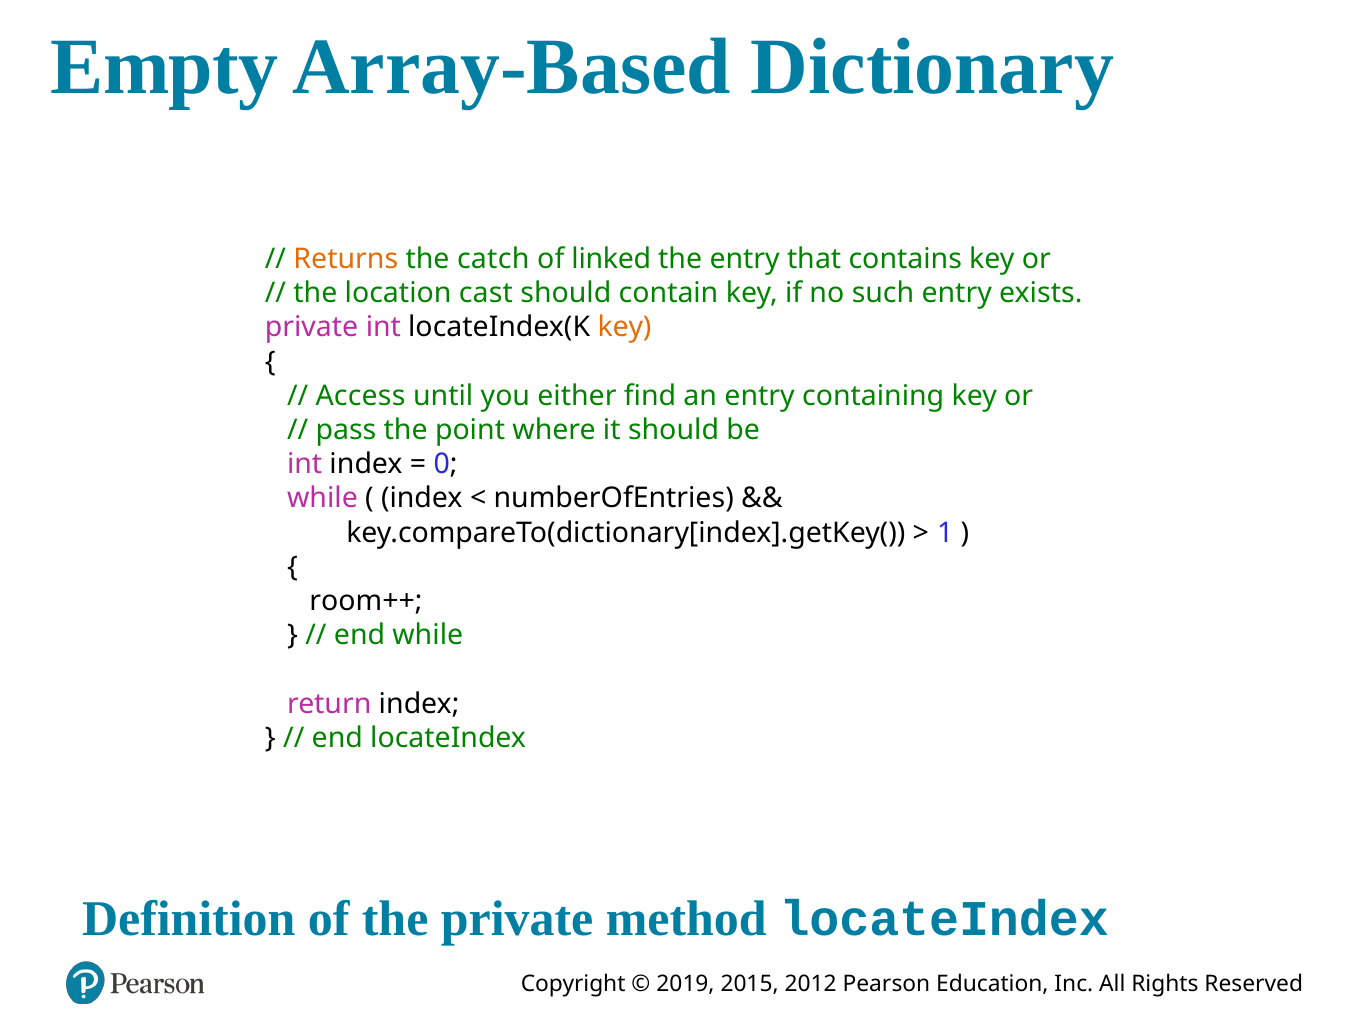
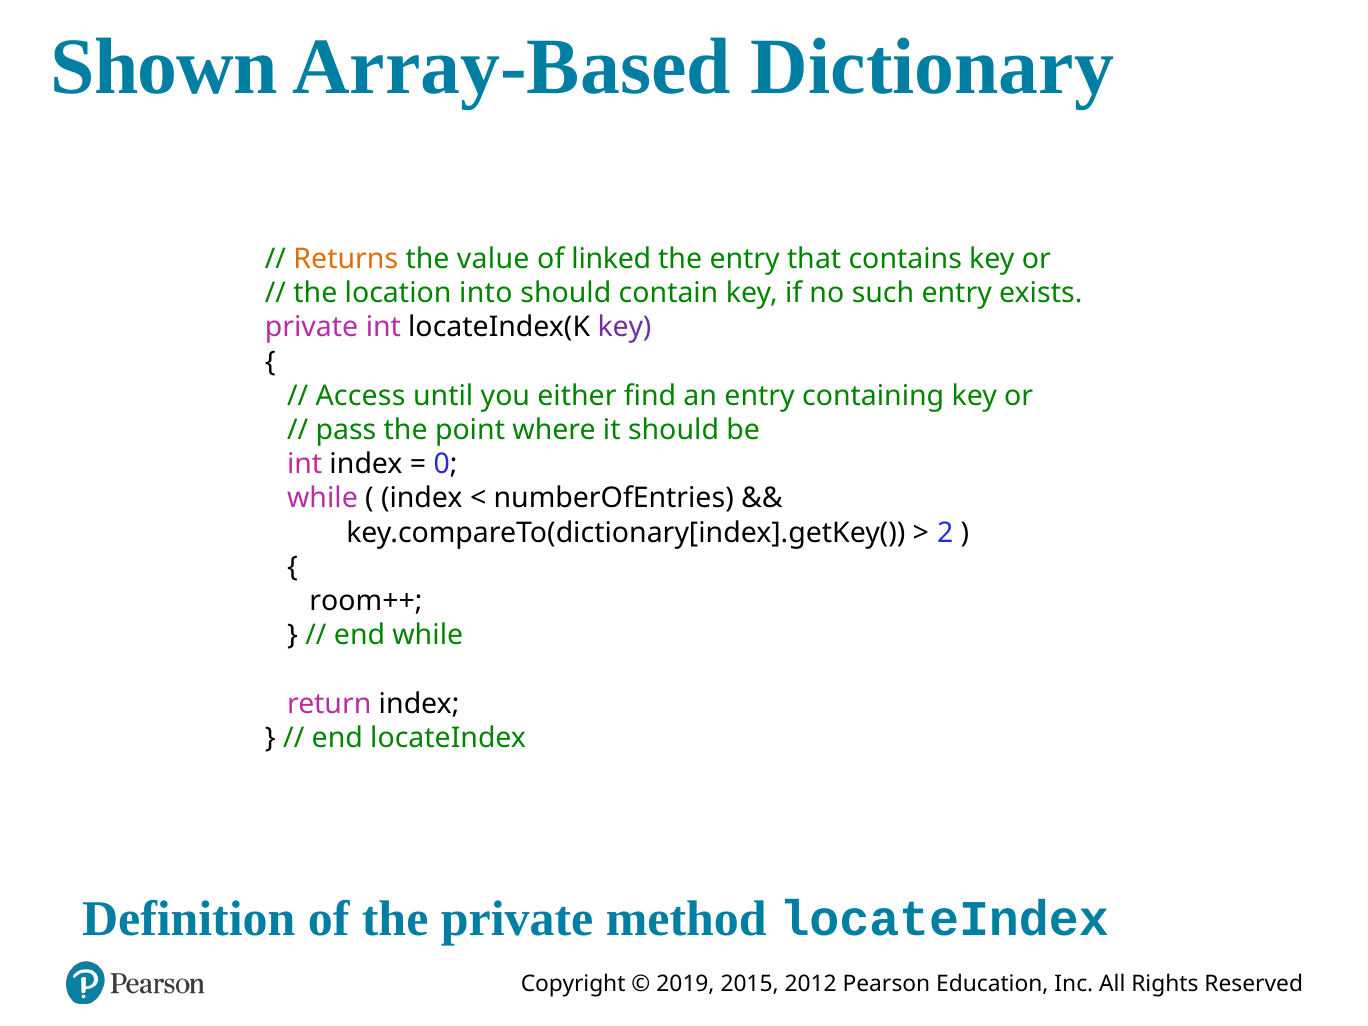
Empty: Empty -> Shown (164, 67)
catch: catch -> value (493, 259)
cast: cast -> into (486, 293)
key colour: orange -> purple (625, 327)
1: 1 -> 2 (945, 533)
